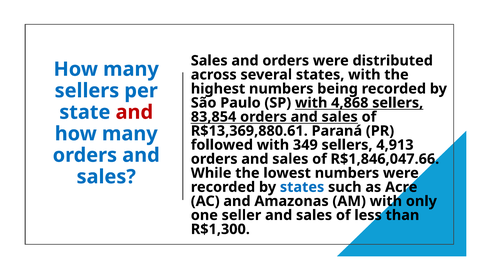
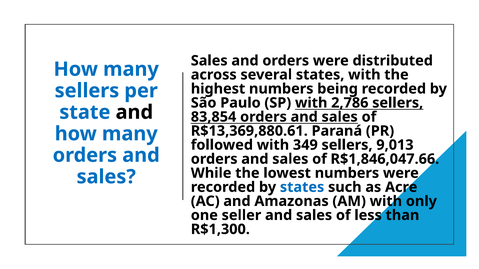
4,868: 4,868 -> 2,786 (350, 103)
and colour: red -> black (134, 112)
4,913: 4,913 -> 9,013 (395, 145)
